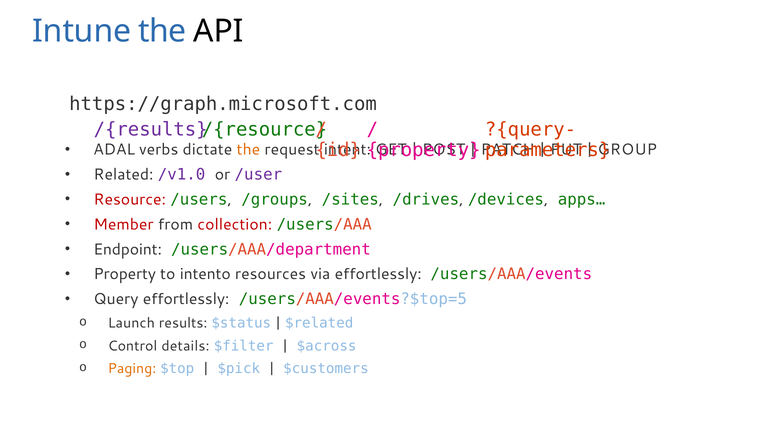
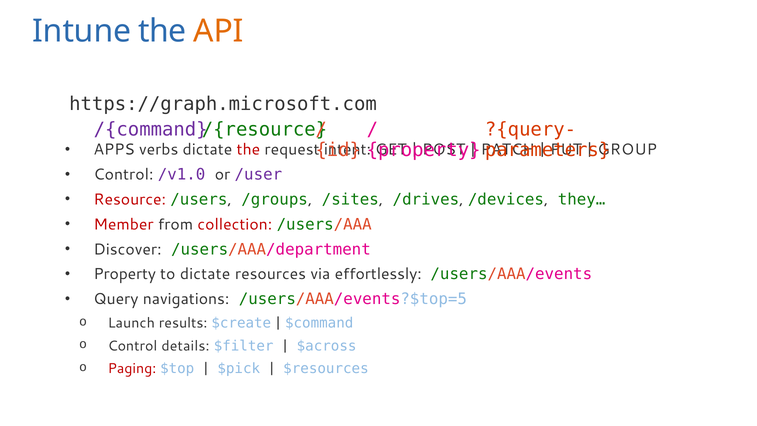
API colour: black -> orange (218, 31)
/{results: /{results -> /{command (151, 129)
ADAL: ADAL -> APPS (114, 150)
the colour: orange -> red (248, 150)
Related: Related -> Control (123, 174)
apps…: apps… -> they… (582, 199)
Endpoint: Endpoint -> Discover (127, 249)
to intento: intento -> dictate (205, 274)
Query effortlessly: effortlessly -> navigations (186, 299)
$status: $status -> $create (241, 323)
$related: $related -> $command (319, 323)
Paging colour: orange -> red (132, 369)
$customers: $customers -> $resources (326, 369)
